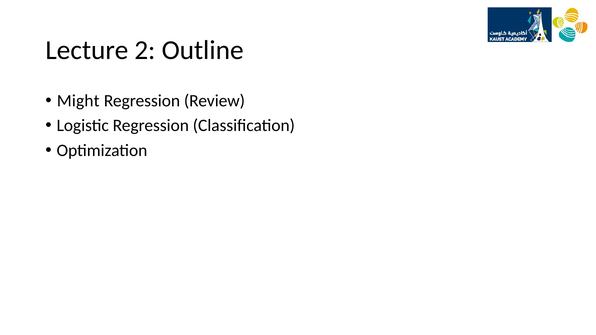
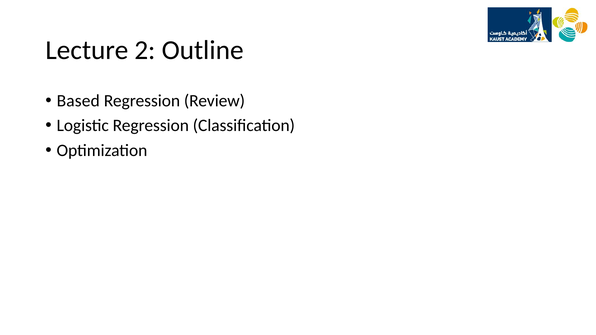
Might: Might -> Based (78, 101)
